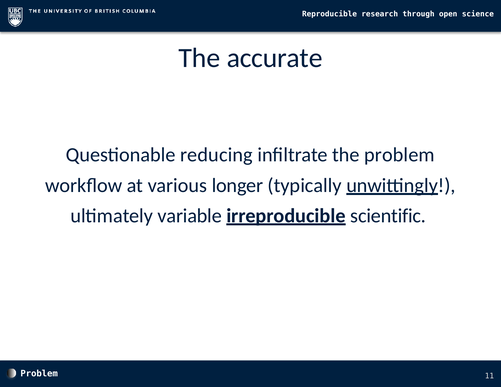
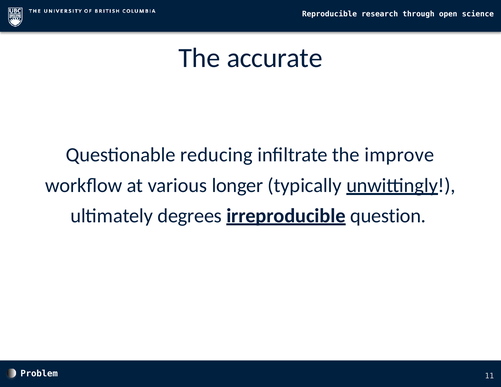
the problem: problem -> improve (399, 155)
variable: variable -> degrees (190, 216)
scientific: scientific -> question (388, 216)
